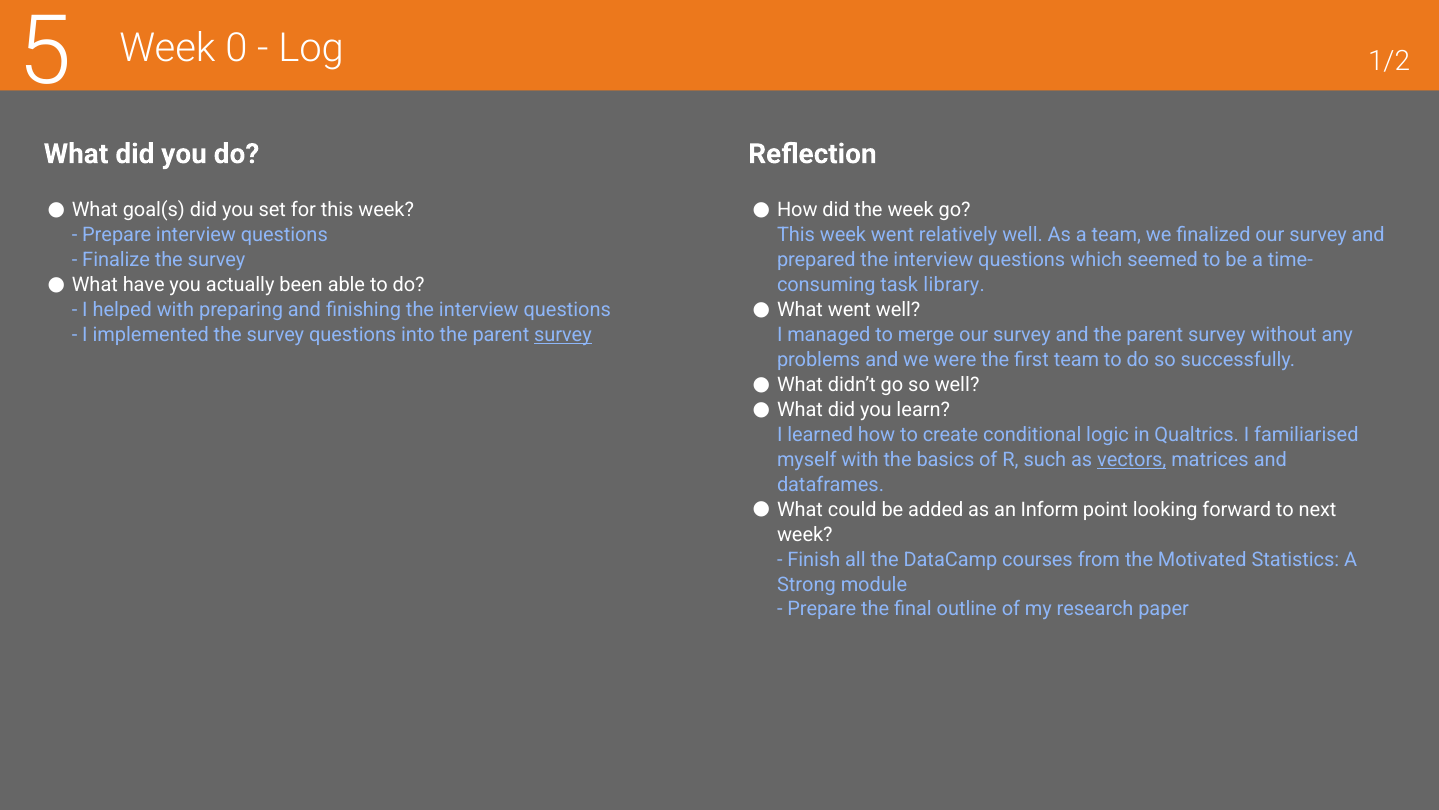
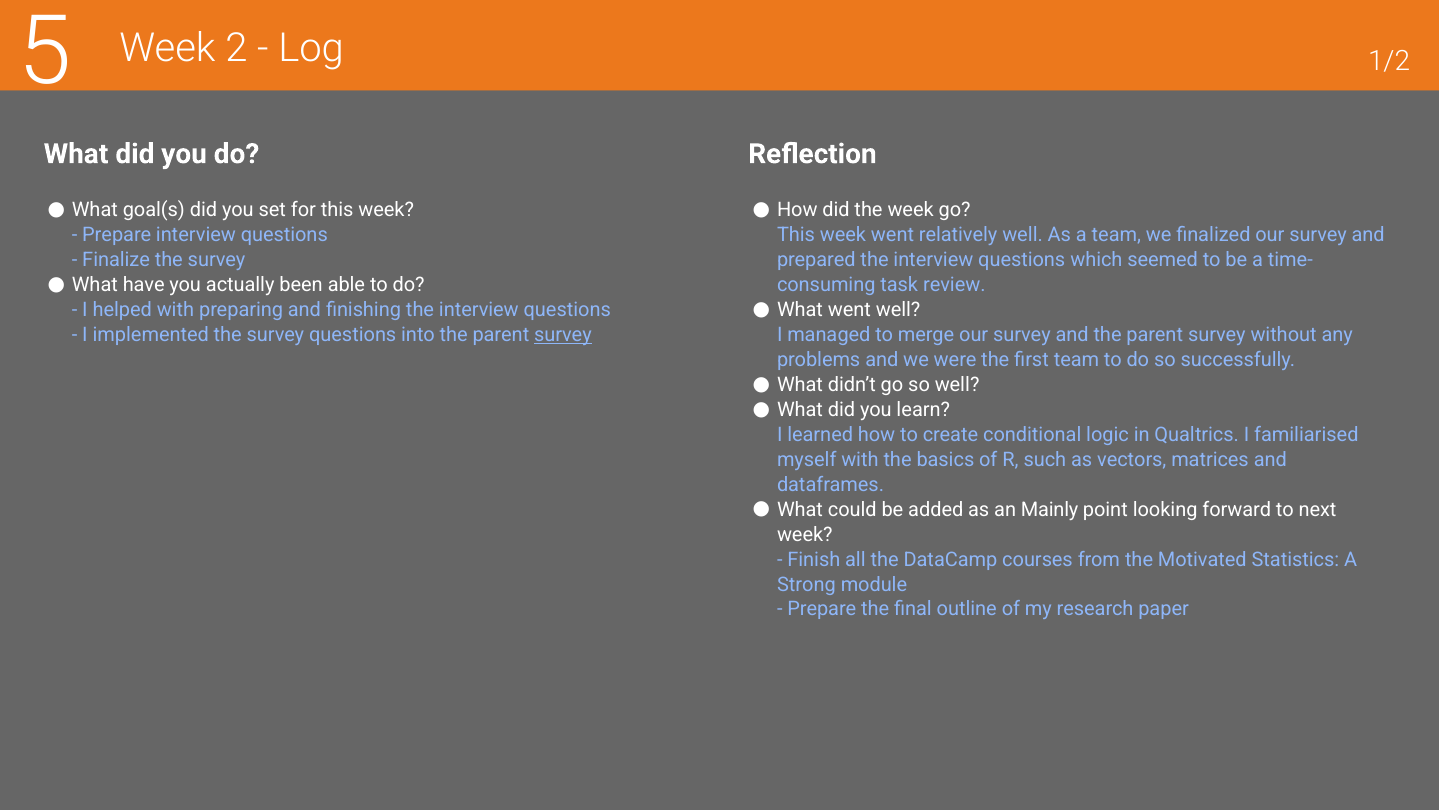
0: 0 -> 2 (237, 48)
library: library -> review (954, 285)
vectors underline: present -> none (1132, 459)
Inform: Inform -> Mainly (1050, 509)
